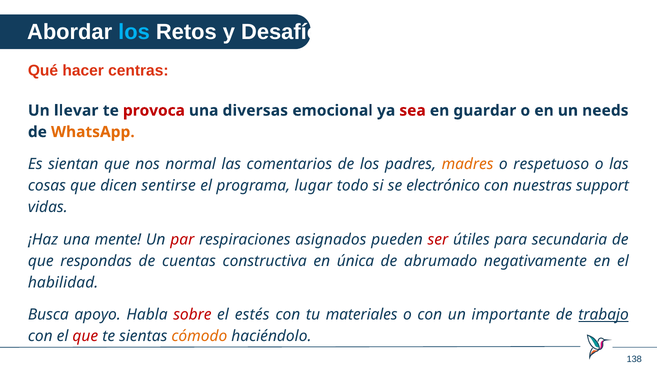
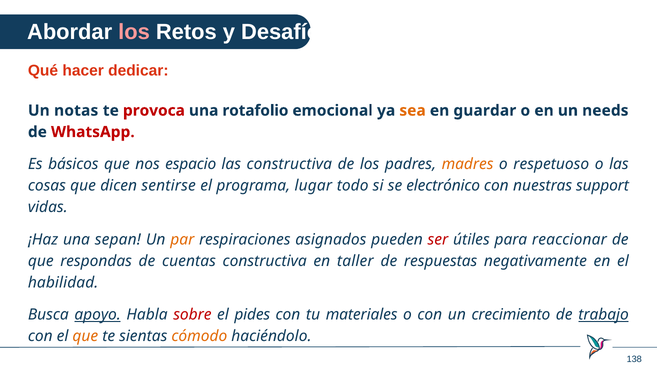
los colour: light blue -> pink (134, 32)
centras: centras -> dedicar (138, 70)
llevar: llevar -> notas (76, 110)
diversas: diversas -> rotafolio (255, 110)
sea colour: red -> orange (413, 110)
WhatsApp colour: orange -> red (93, 132)
sientan: sientan -> básicos (73, 164)
normal: normal -> espacio (191, 164)
las comentarios: comentarios -> constructiva (289, 164)
mente: mente -> sepan (118, 239)
par colour: red -> orange (182, 239)
secundaria: secundaria -> reaccionar (569, 239)
única: única -> taller (355, 261)
abrumado: abrumado -> respuestas (441, 261)
apoyo underline: none -> present (98, 314)
estés: estés -> pides (252, 314)
importante: importante -> crecimiento (511, 314)
que colour: red -> orange (85, 336)
